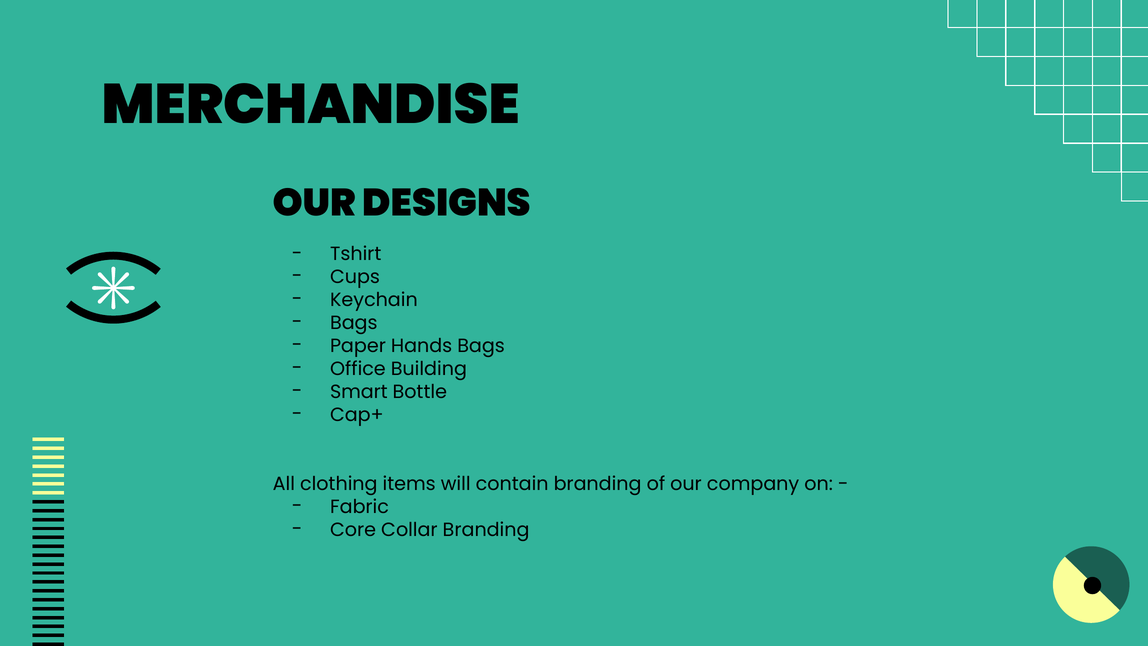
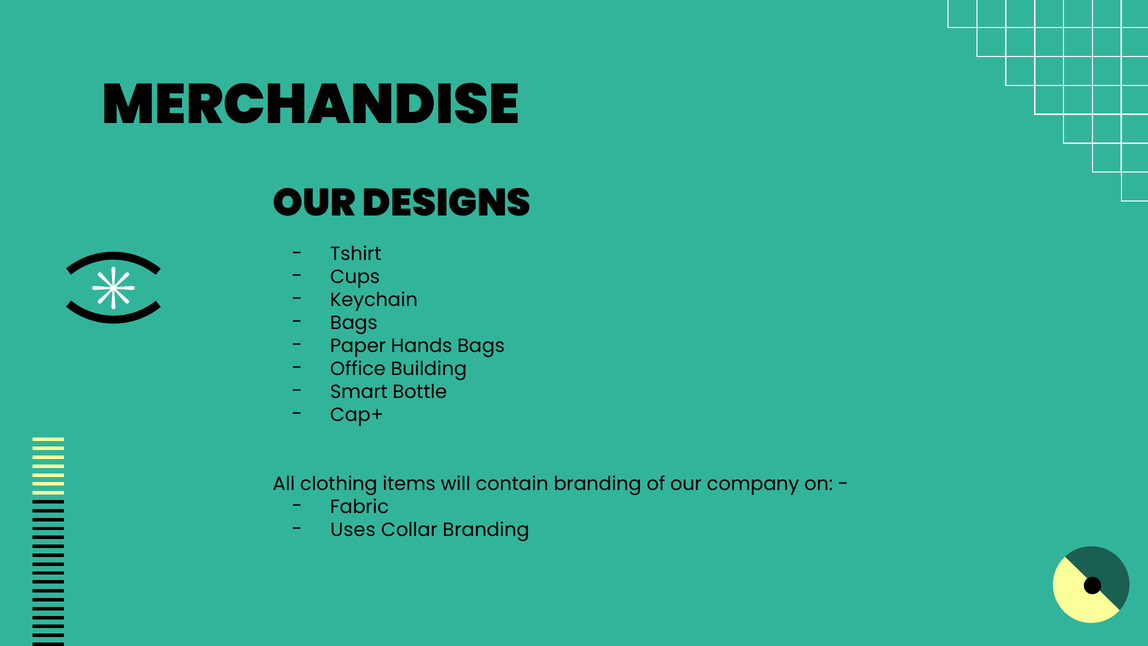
Core: Core -> Uses (353, 530)
